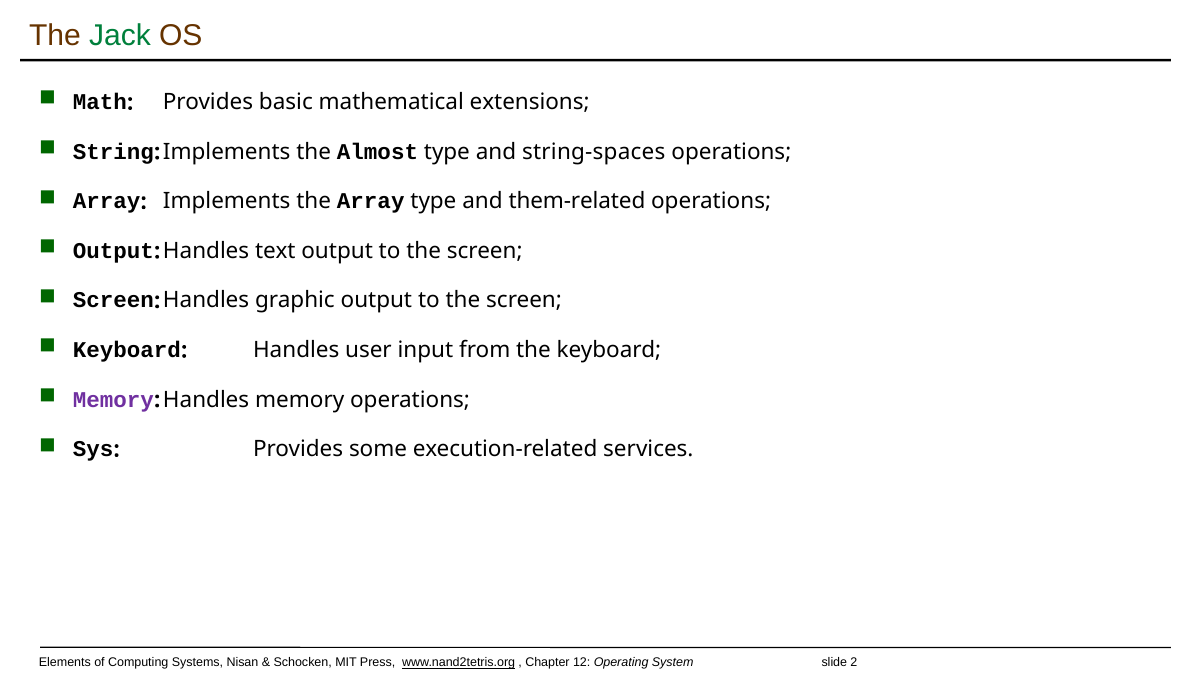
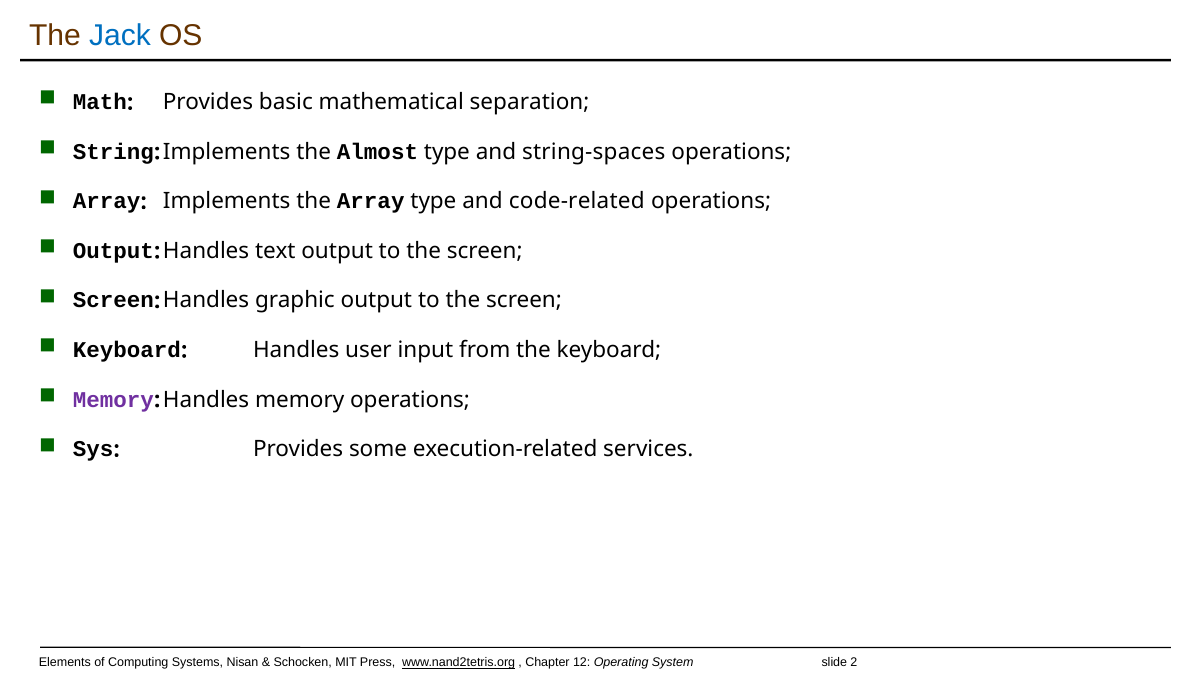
Jack colour: green -> blue (120, 36)
extensions: extensions -> separation (530, 102)
them-related: them-related -> code-related (577, 201)
